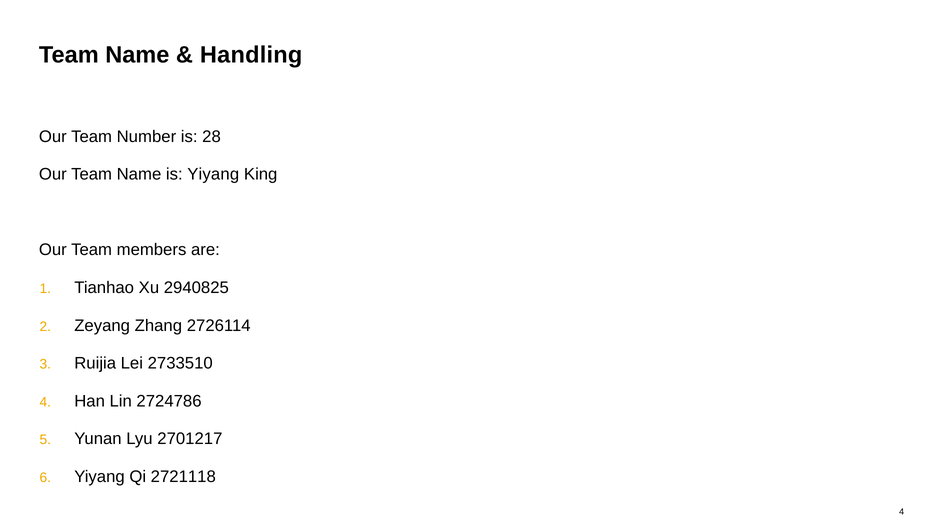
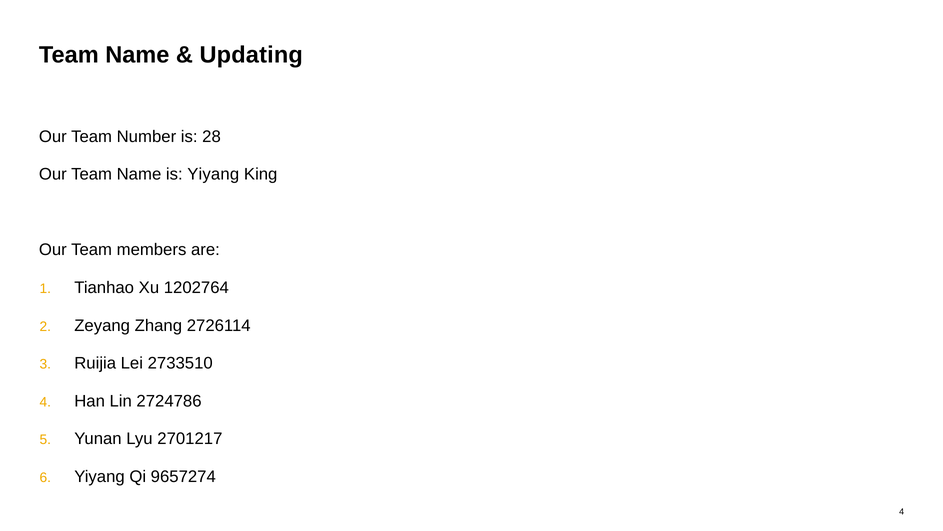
Handling: Handling -> Updating (251, 55)
2940825: 2940825 -> 1202764 (196, 287)
2721118: 2721118 -> 9657274 (183, 476)
